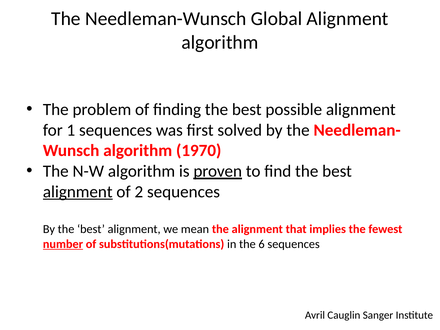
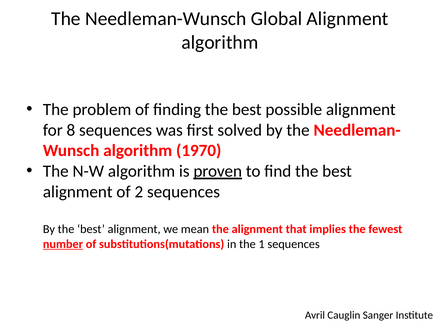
1: 1 -> 8 (71, 130)
alignment underline: present -> none (78, 192)
6: 6 -> 1 (262, 244)
